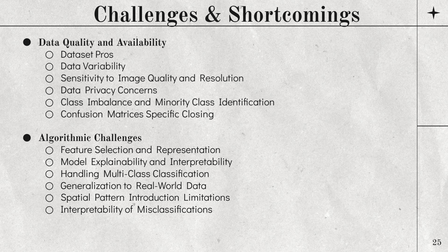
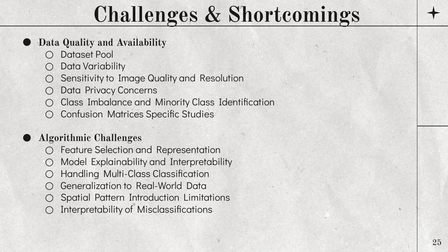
Pros: Pros -> Pool (104, 54)
Closing: Closing -> Studies (198, 114)
